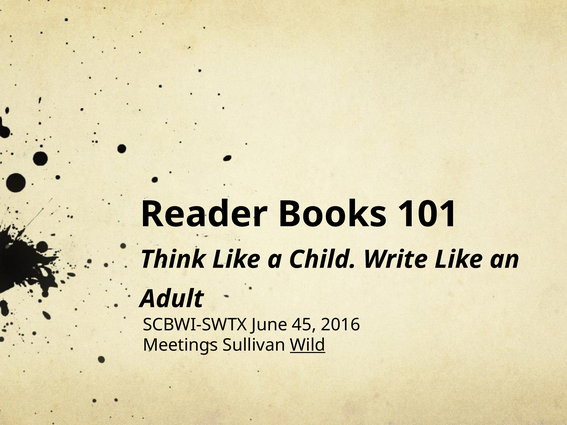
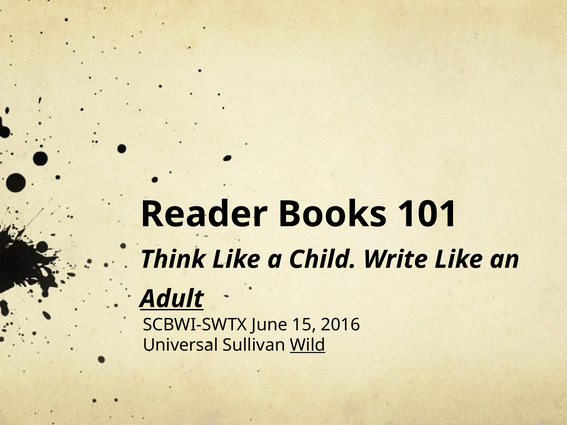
Adult underline: none -> present (172, 299)
45: 45 -> 15 (304, 325)
Meetings: Meetings -> Universal (181, 345)
